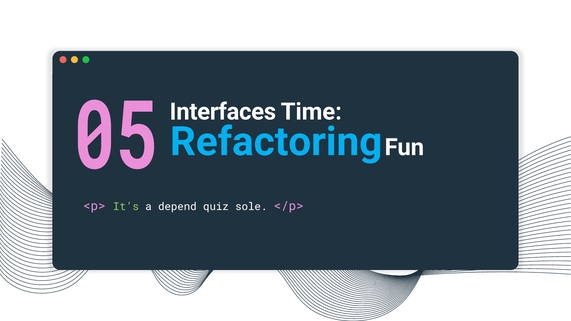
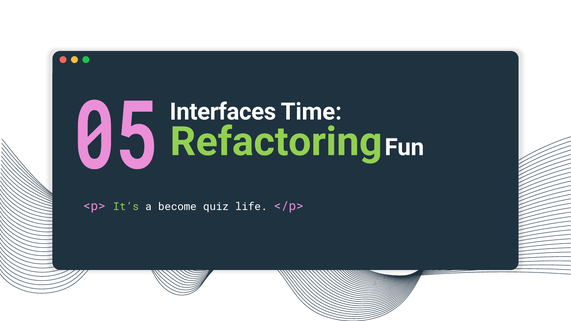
Refactoring colour: light blue -> light green (276, 142)
depend: depend -> become (177, 207)
sole: sole -> life (251, 207)
